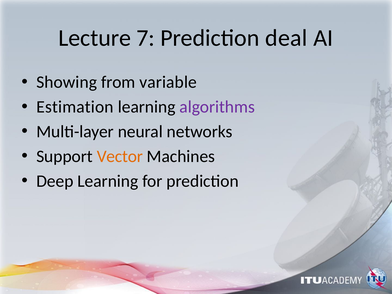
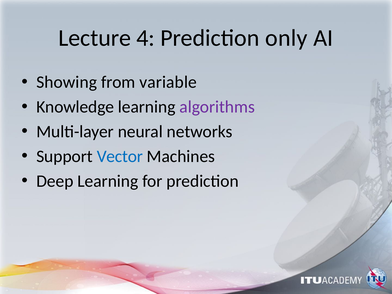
7: 7 -> 4 (146, 38)
deal: deal -> only (286, 38)
Estimation: Estimation -> Knowledge (75, 107)
Vector colour: orange -> blue (120, 156)
